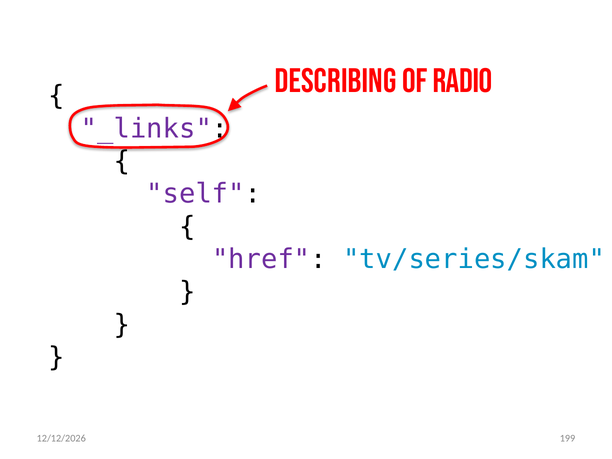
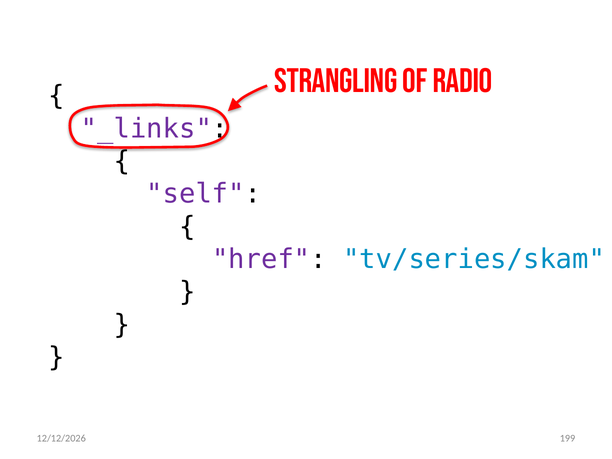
DESCRIBING: DESCRIBING -> STRANGLING (336, 81)
